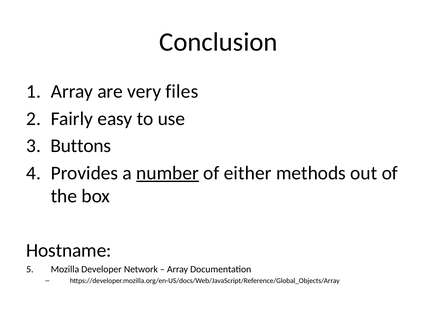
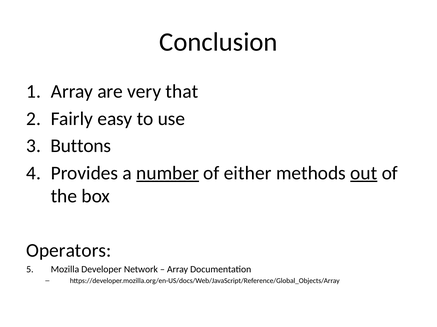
files: files -> that (182, 92)
out underline: none -> present (364, 173)
Hostname: Hostname -> Operators (69, 251)
